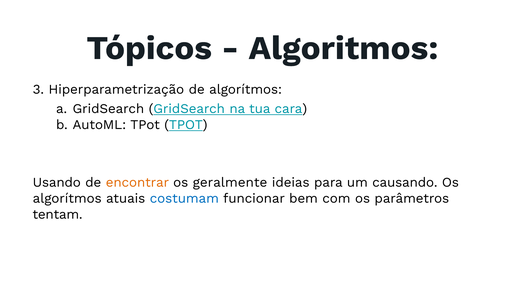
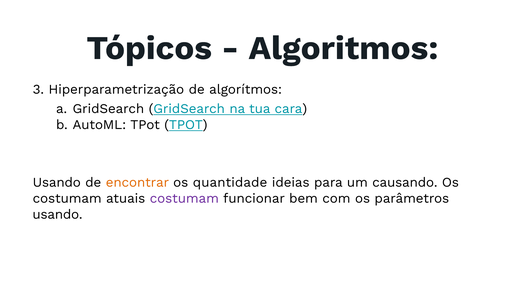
geralmente: geralmente -> quantidade (230, 183)
algorítmos: algorítmos -> costumam (67, 199)
costumam colour: blue -> purple (184, 199)
tentam: tentam -> usando (58, 215)
